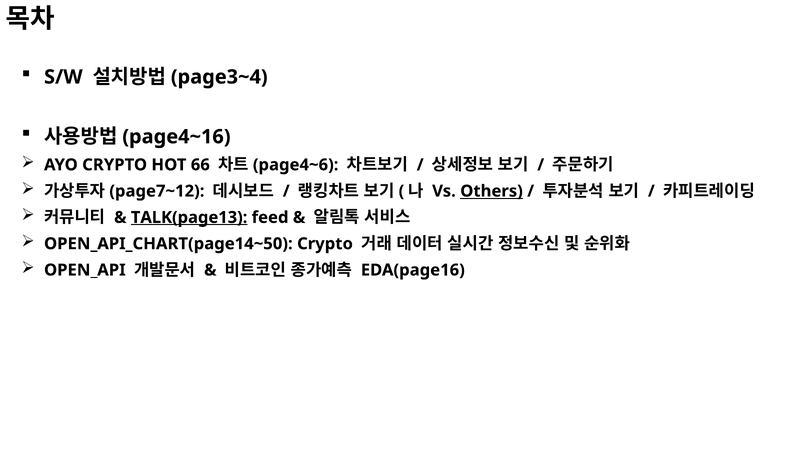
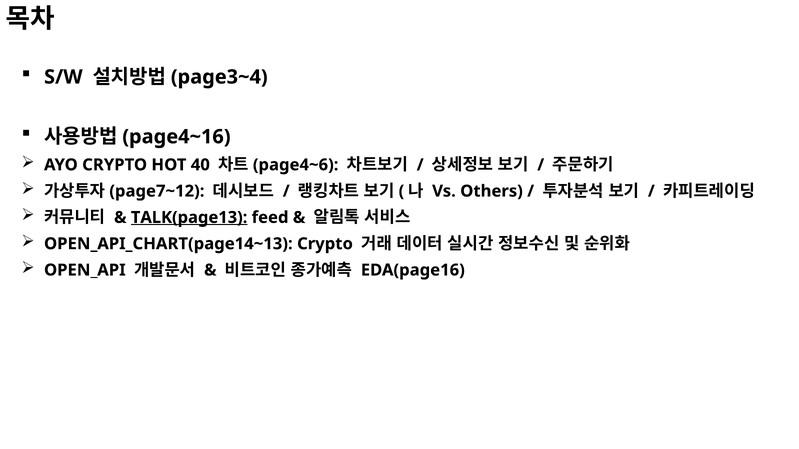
66: 66 -> 40 (200, 165)
Others underline: present -> none (492, 191)
OPEN_API_CHART(page14~50: OPEN_API_CHART(page14~50 -> OPEN_API_CHART(page14~13 (168, 244)
